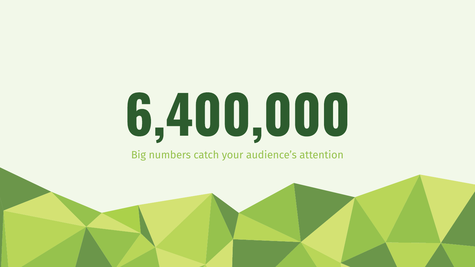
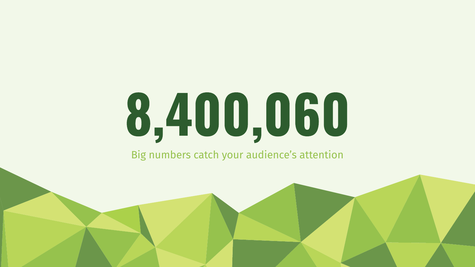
6,400,000: 6,400,000 -> 8,400,060 (237, 118)
